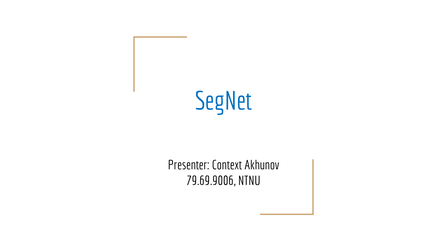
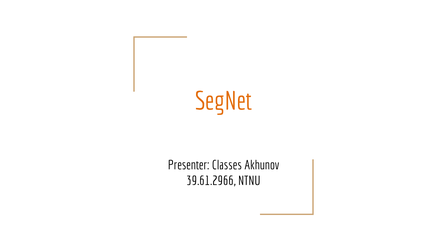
SegNet colour: blue -> orange (223, 101)
Context: Context -> Classes (227, 166)
79.69.9006: 79.69.9006 -> 39.61.2966 (211, 181)
